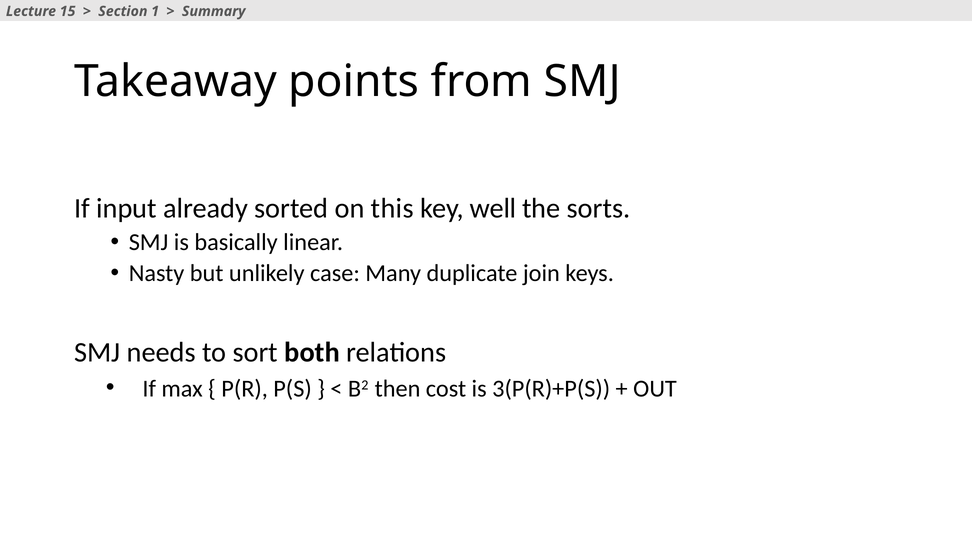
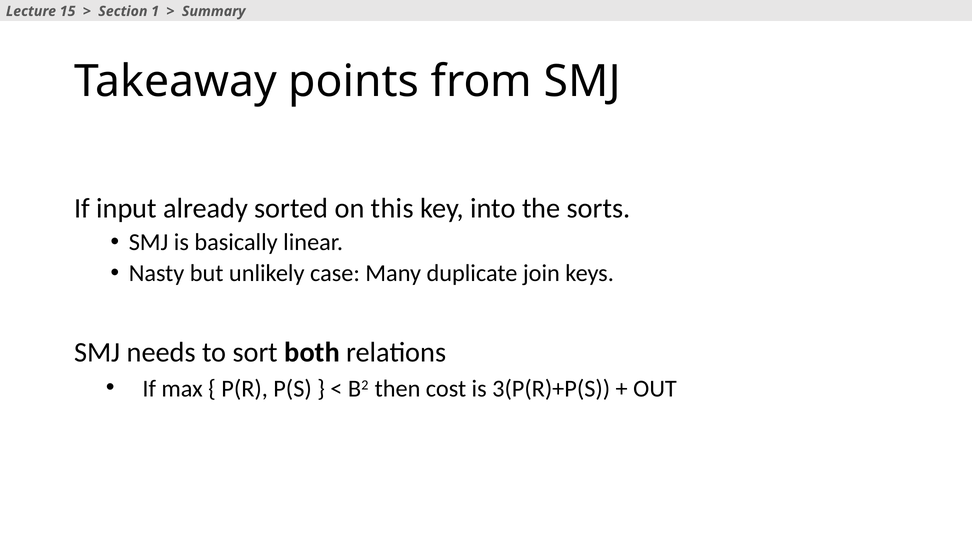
well: well -> into (493, 208)
